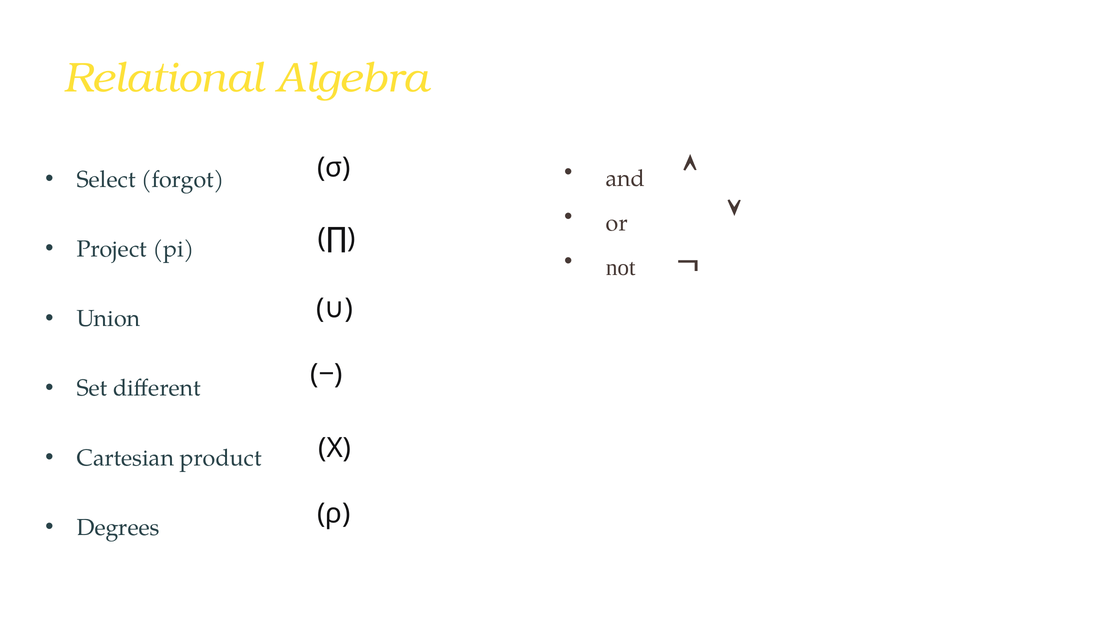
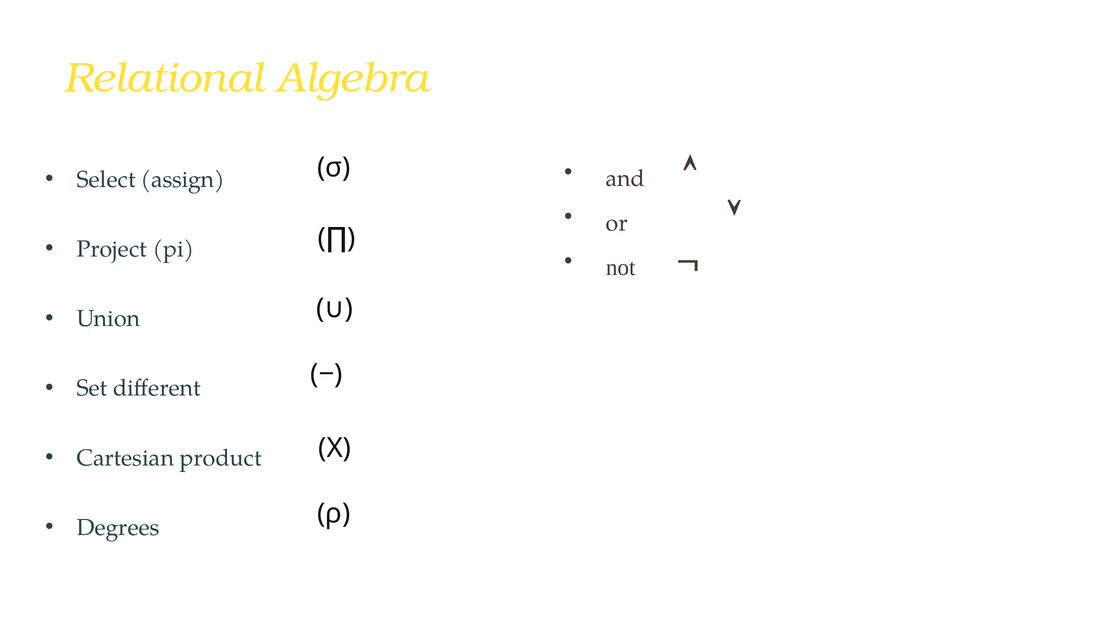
forgot: forgot -> assign (183, 179)
